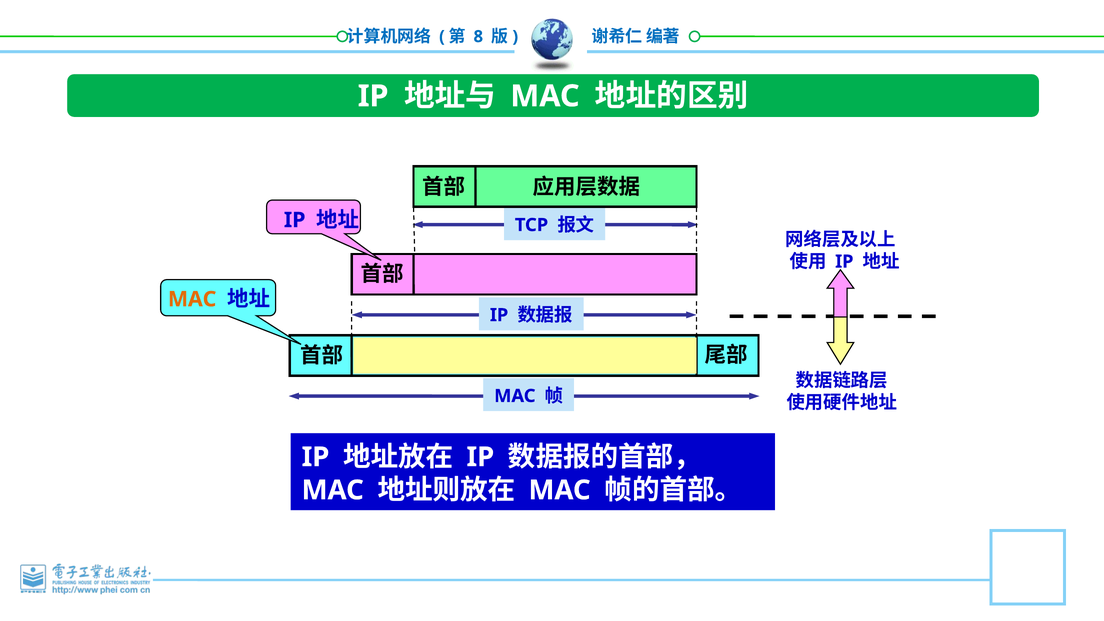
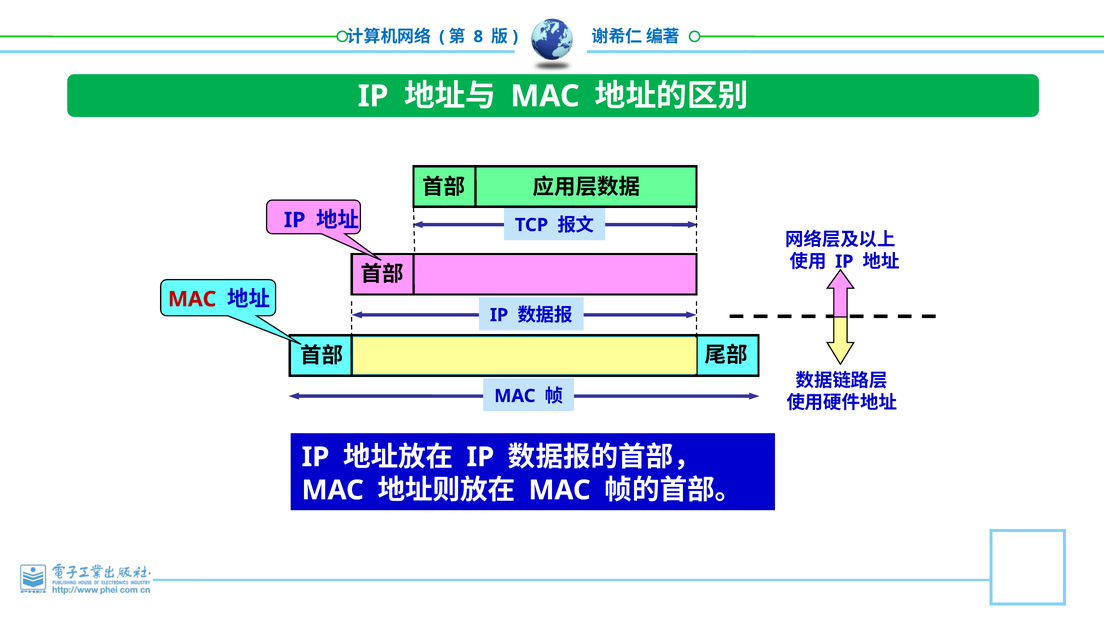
MAC colour: orange -> red (192, 299)
